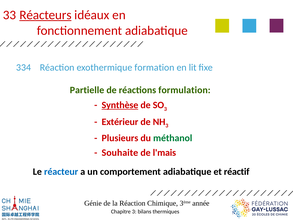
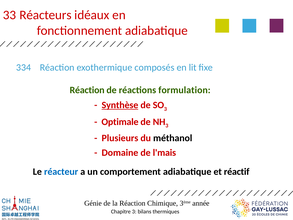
Réacteurs underline: present -> none (45, 15)
formation: formation -> composés (154, 67)
Partielle: Partielle -> Réaction (87, 90)
Extérieur: Extérieur -> Optimale (120, 122)
méthanol colour: green -> black (173, 138)
Souhaite: Souhaite -> Domaine (120, 153)
